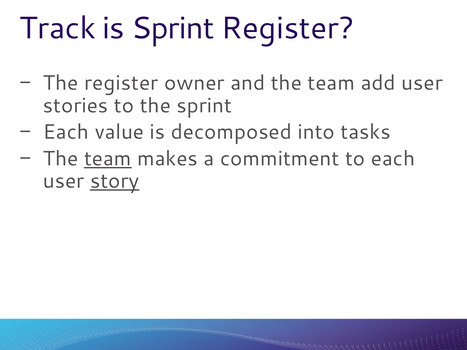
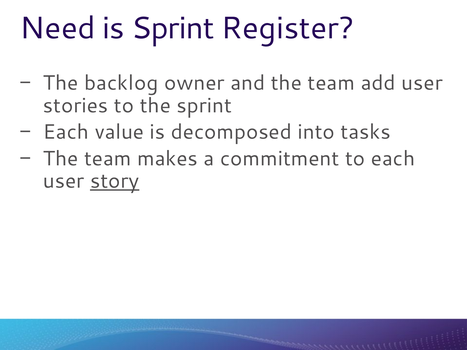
Track: Track -> Need (58, 28)
The register: register -> backlog (121, 83)
team underline: present -> none (108, 159)
